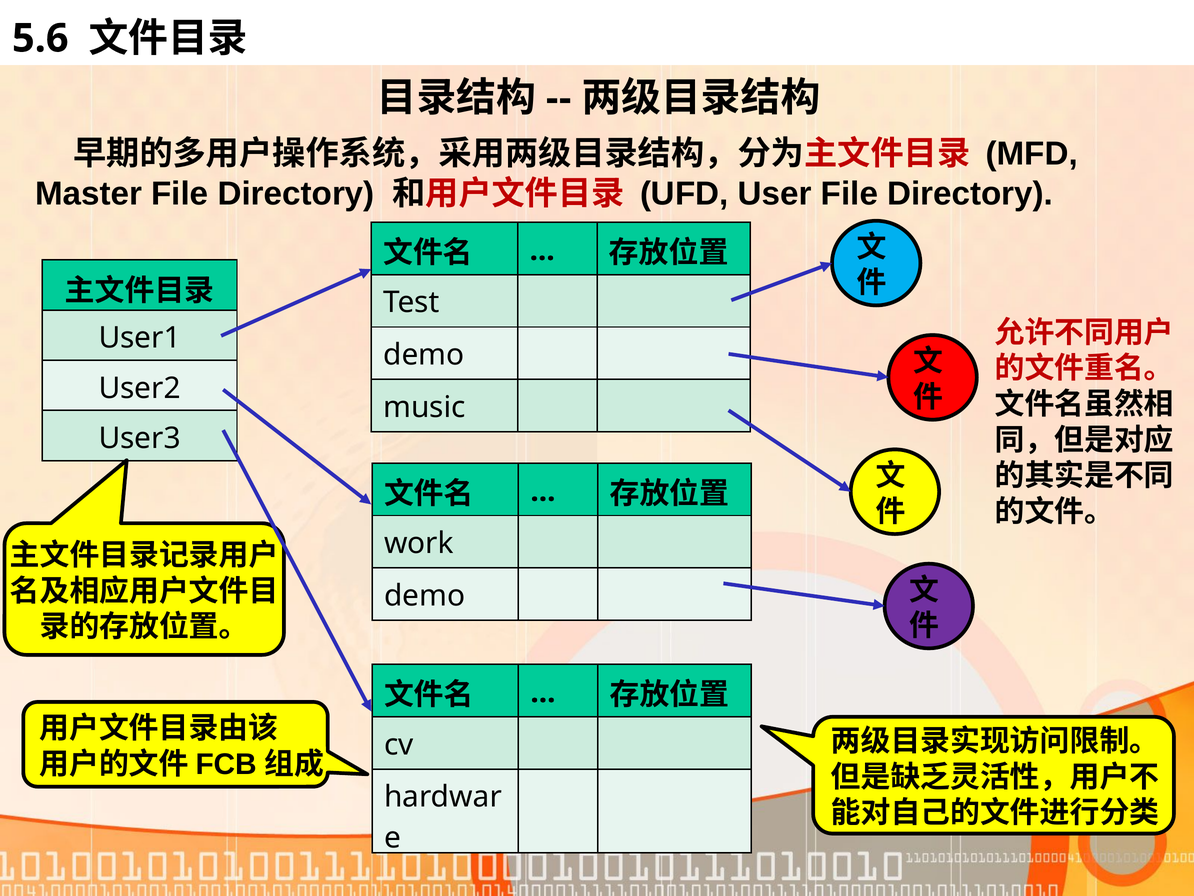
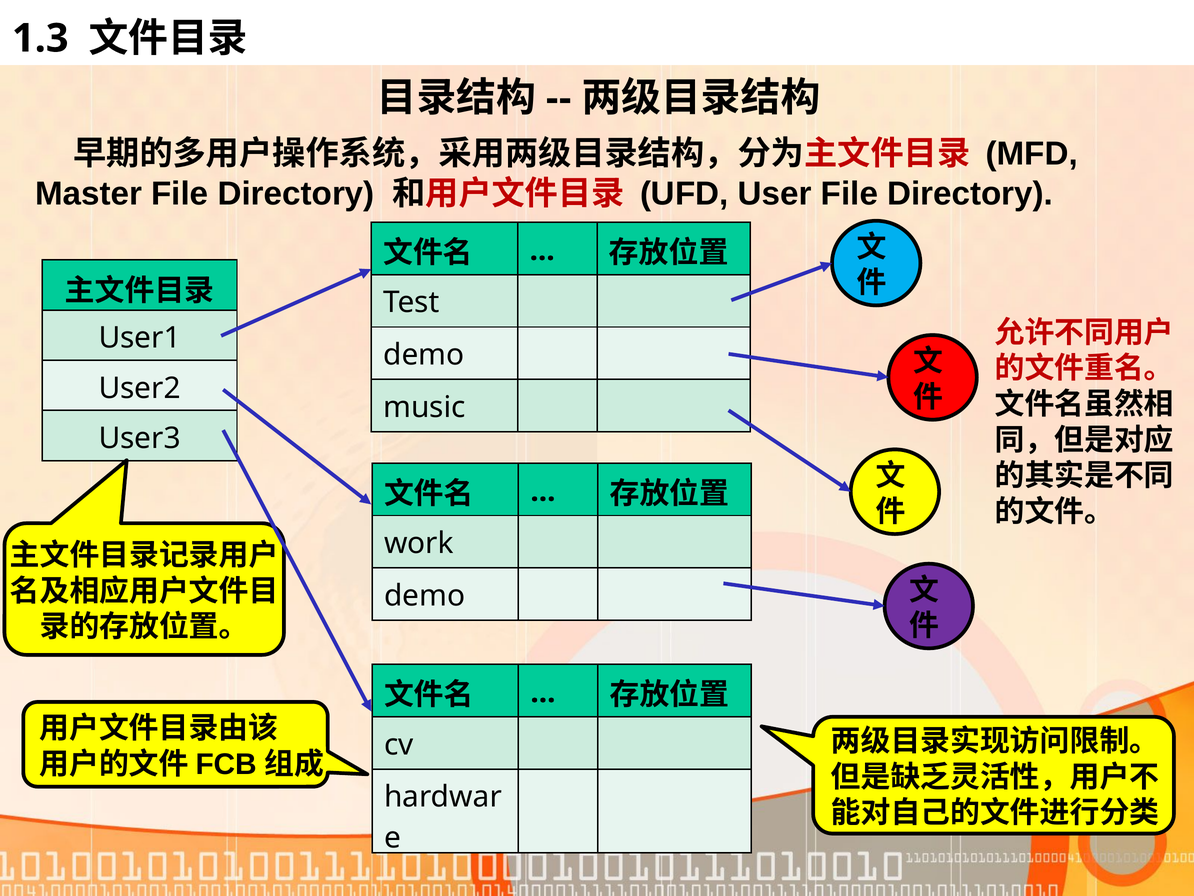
5.6: 5.6 -> 1.3 (40, 38)
